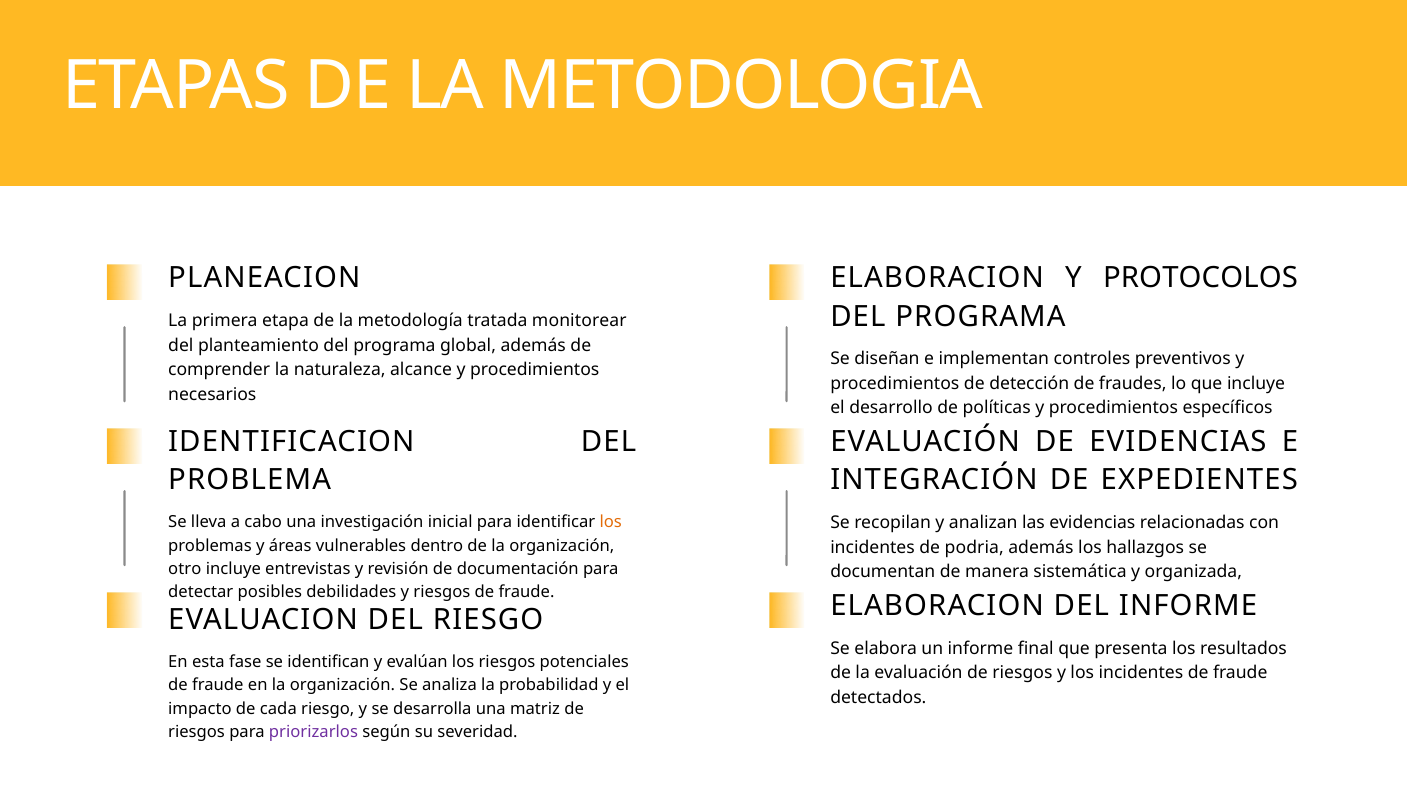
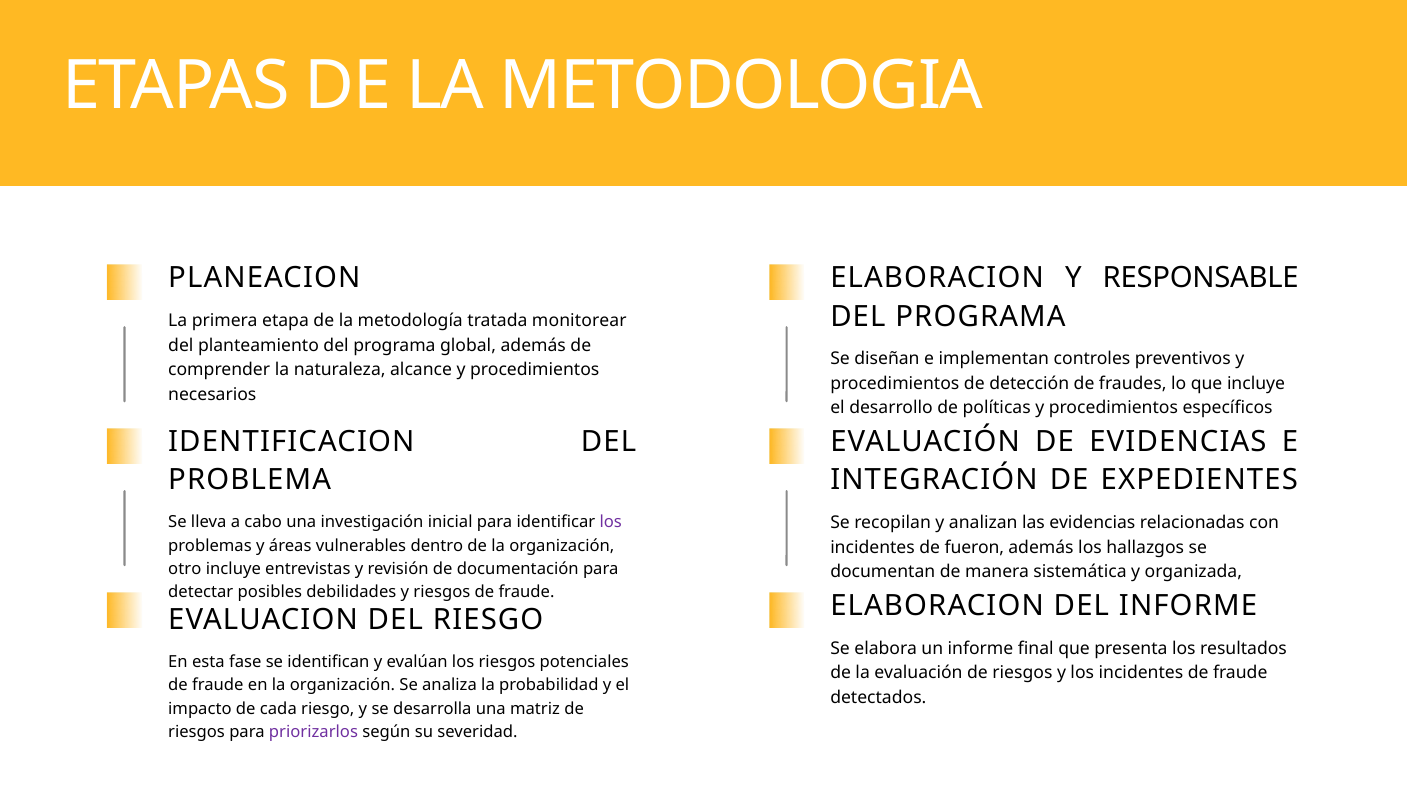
PROTOCOLOS: PROTOCOLOS -> RESPONSABLE (1201, 278)
los colour: orange -> purple (611, 523)
podria: podria -> fueron (974, 548)
